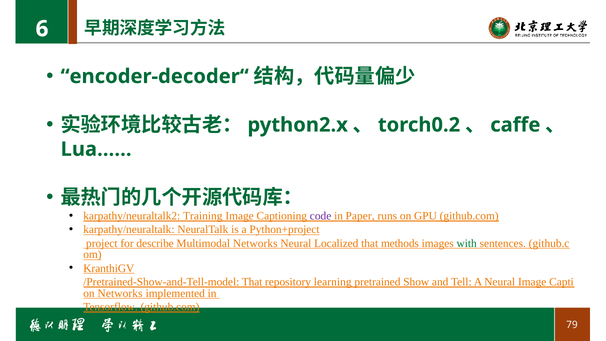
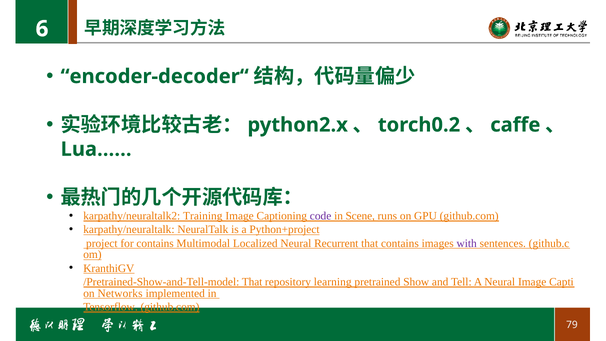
Paper: Paper -> Scene (360, 216)
for describe: describe -> contains (155, 243)
Multimodal Networks: Networks -> Localized (255, 243)
Localized: Localized -> Recurrent (336, 243)
that methods: methods -> contains (400, 243)
with colour: green -> purple (467, 243)
